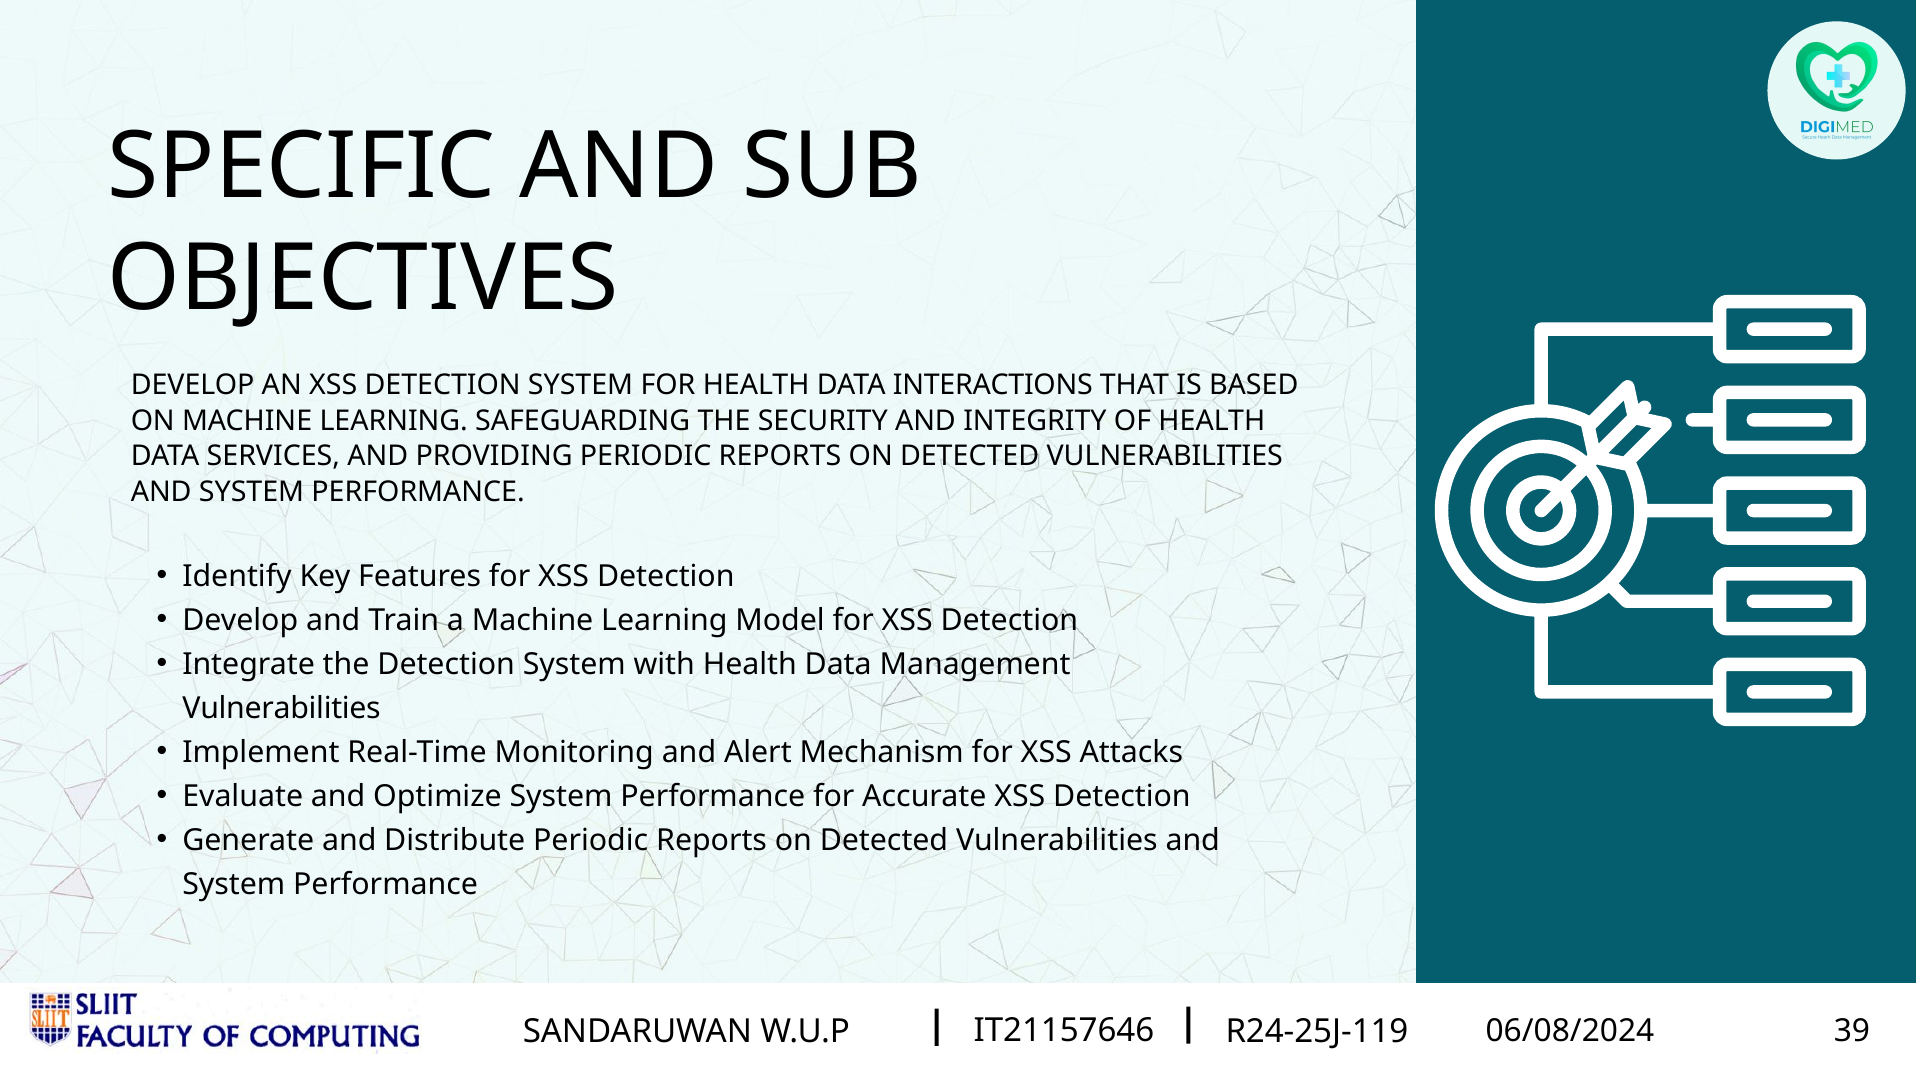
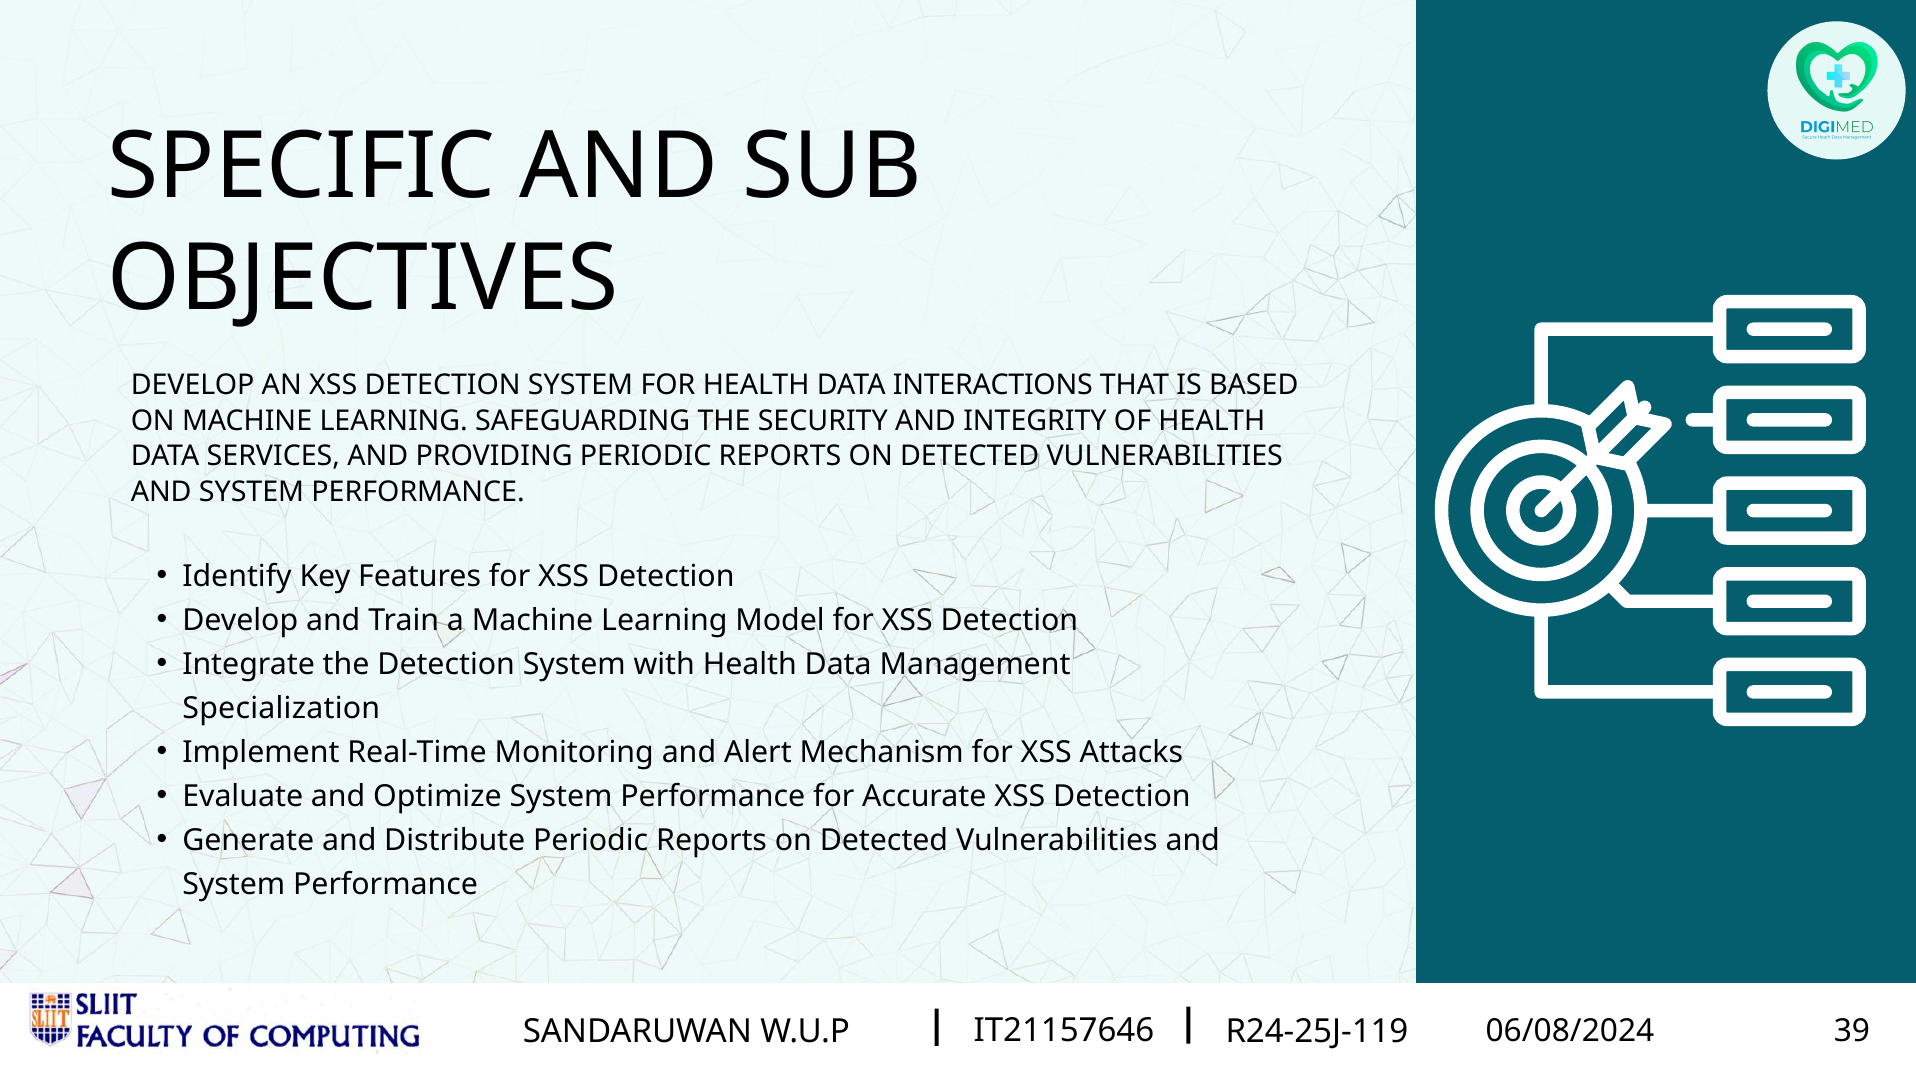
Vulnerabilities: Vulnerabilities -> Specialization (281, 708)
